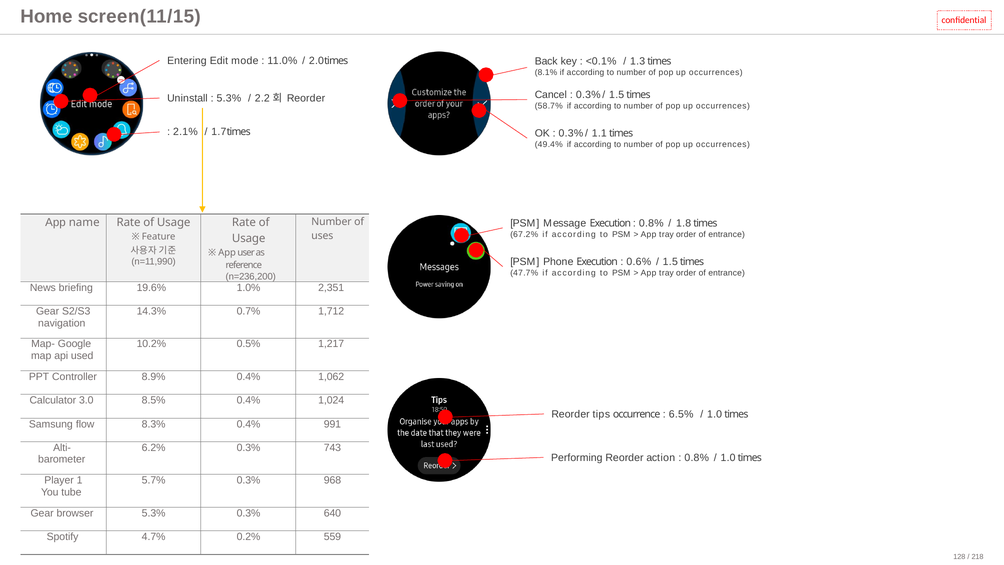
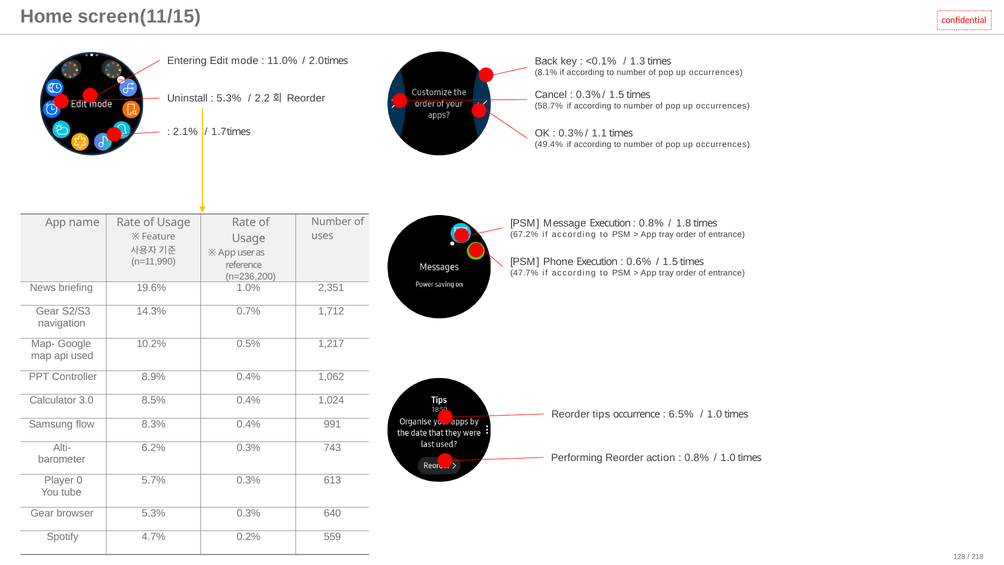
1: 1 -> 0 (80, 480)
968: 968 -> 613 (332, 480)
